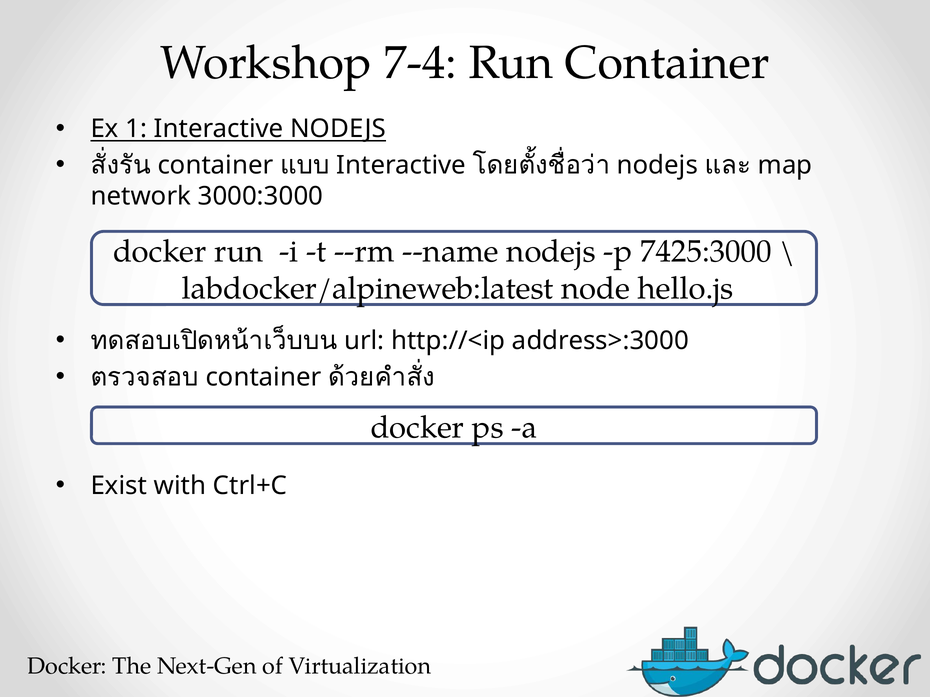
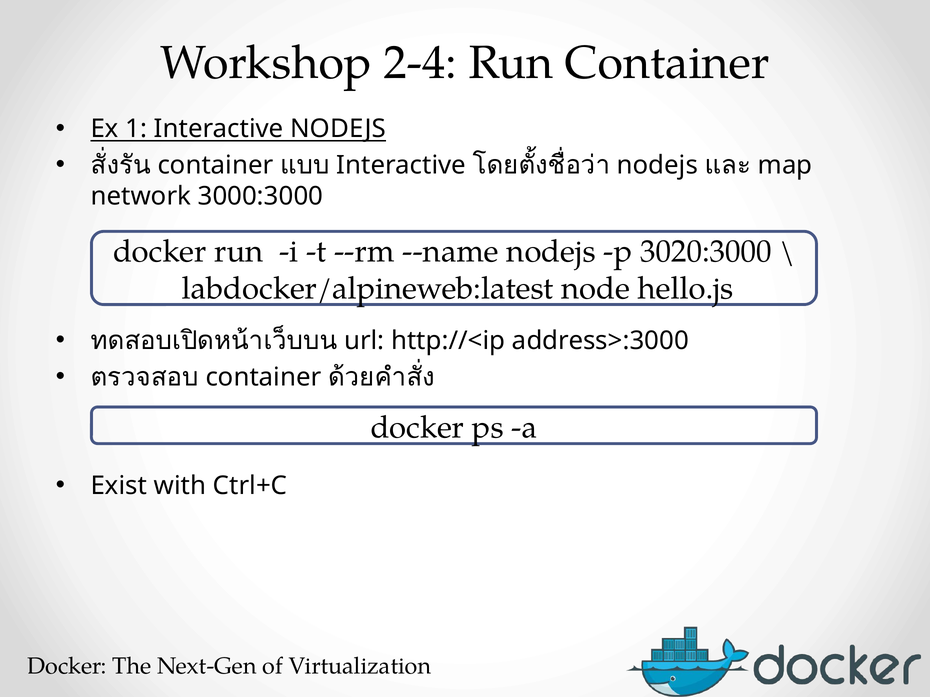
7-4: 7-4 -> 2-4 (420, 63)
7425:3000: 7425:3000 -> 3020:3000 (706, 252)
